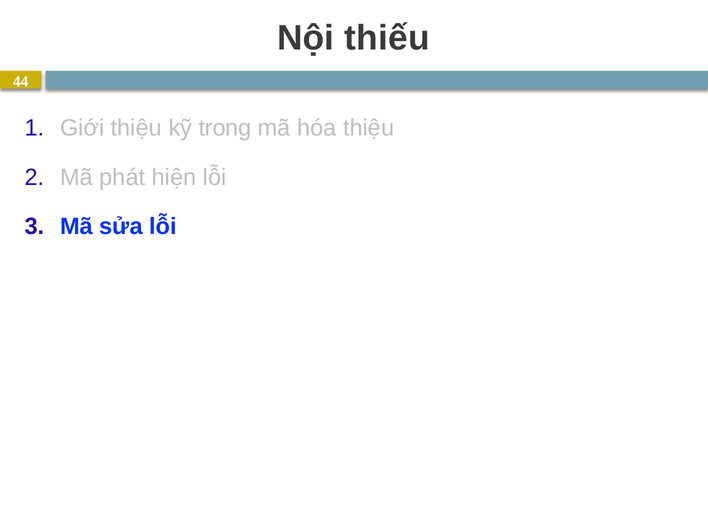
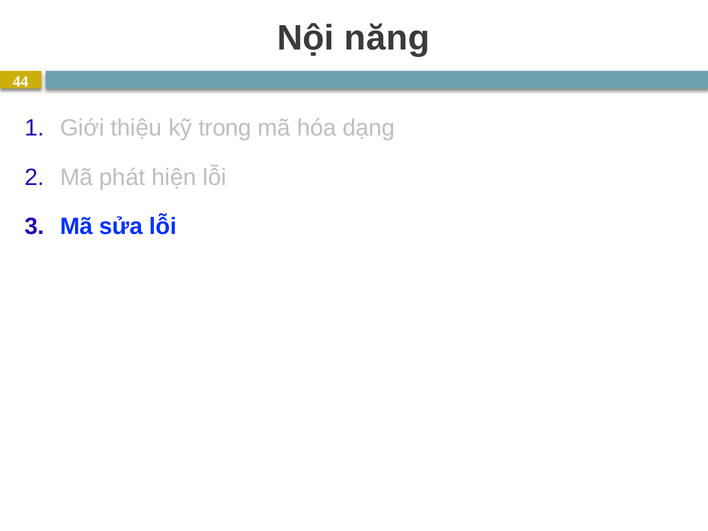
thiếu: thiếu -> năng (387, 38)
hóa thiệu: thiệu -> dạng (369, 128)
